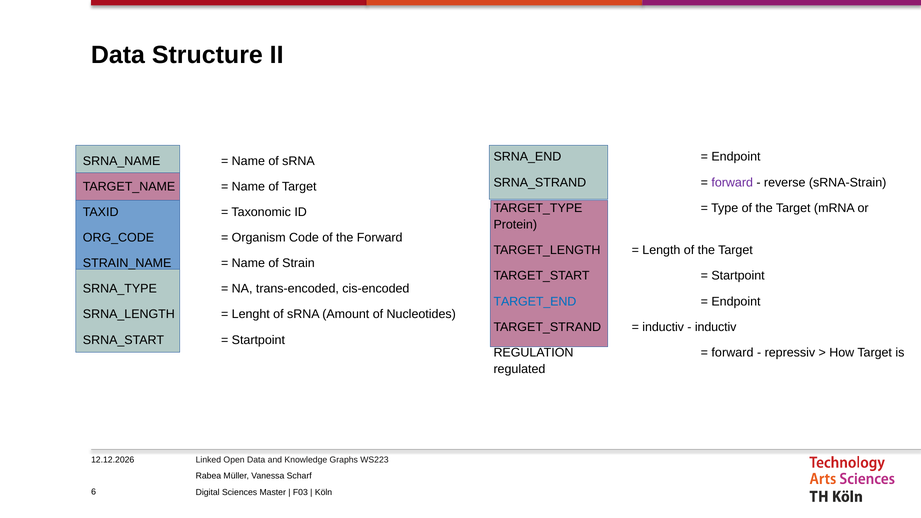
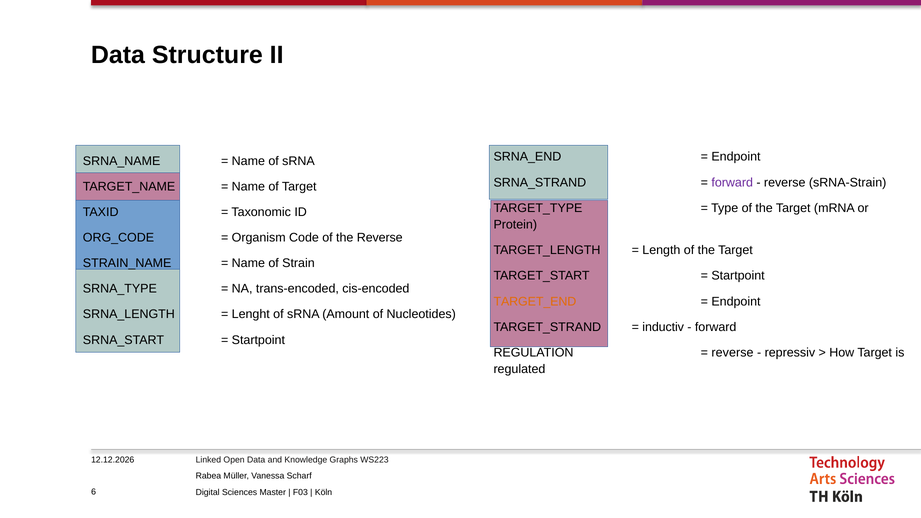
the Forward: Forward -> Reverse (380, 238)
TARGET_END colour: blue -> orange (535, 301)
inductiv: inductiv -> forward (716, 327)
forward: forward -> reverse (732, 353)
